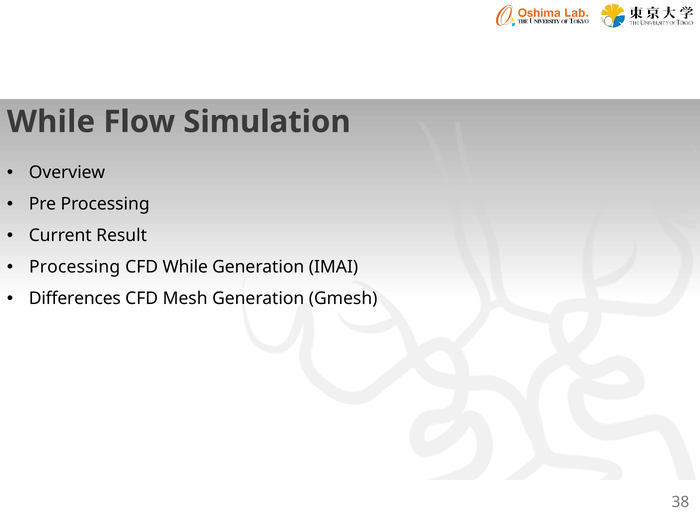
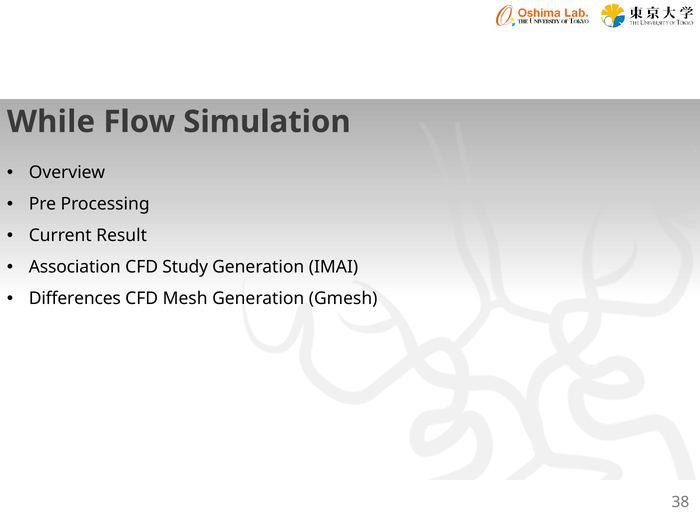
Processing: Processing -> Association (75, 267)
CFD While: While -> Study (185, 267)
